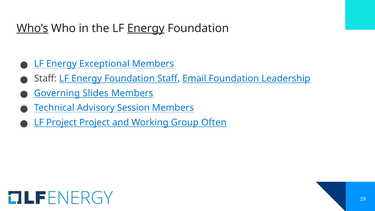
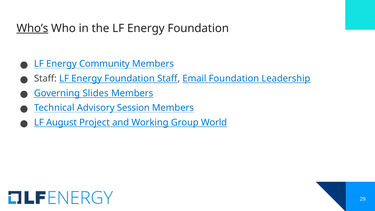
Energy underline: present -> none (146, 28)
Exceptional: Exceptional -> Community (104, 64)
LF Project: Project -> August (62, 123)
Often: Often -> World (214, 123)
